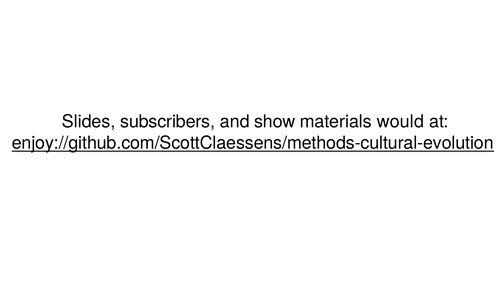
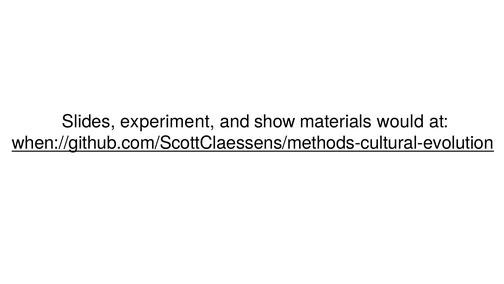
subscribers: subscribers -> experiment (168, 121)
enjoy://github.com/ScottClaessens/methods-cultural-evolution: enjoy://github.com/ScottClaessens/methods-cultural-evolution -> when://github.com/ScottClaessens/methods-cultural-evolution (253, 143)
